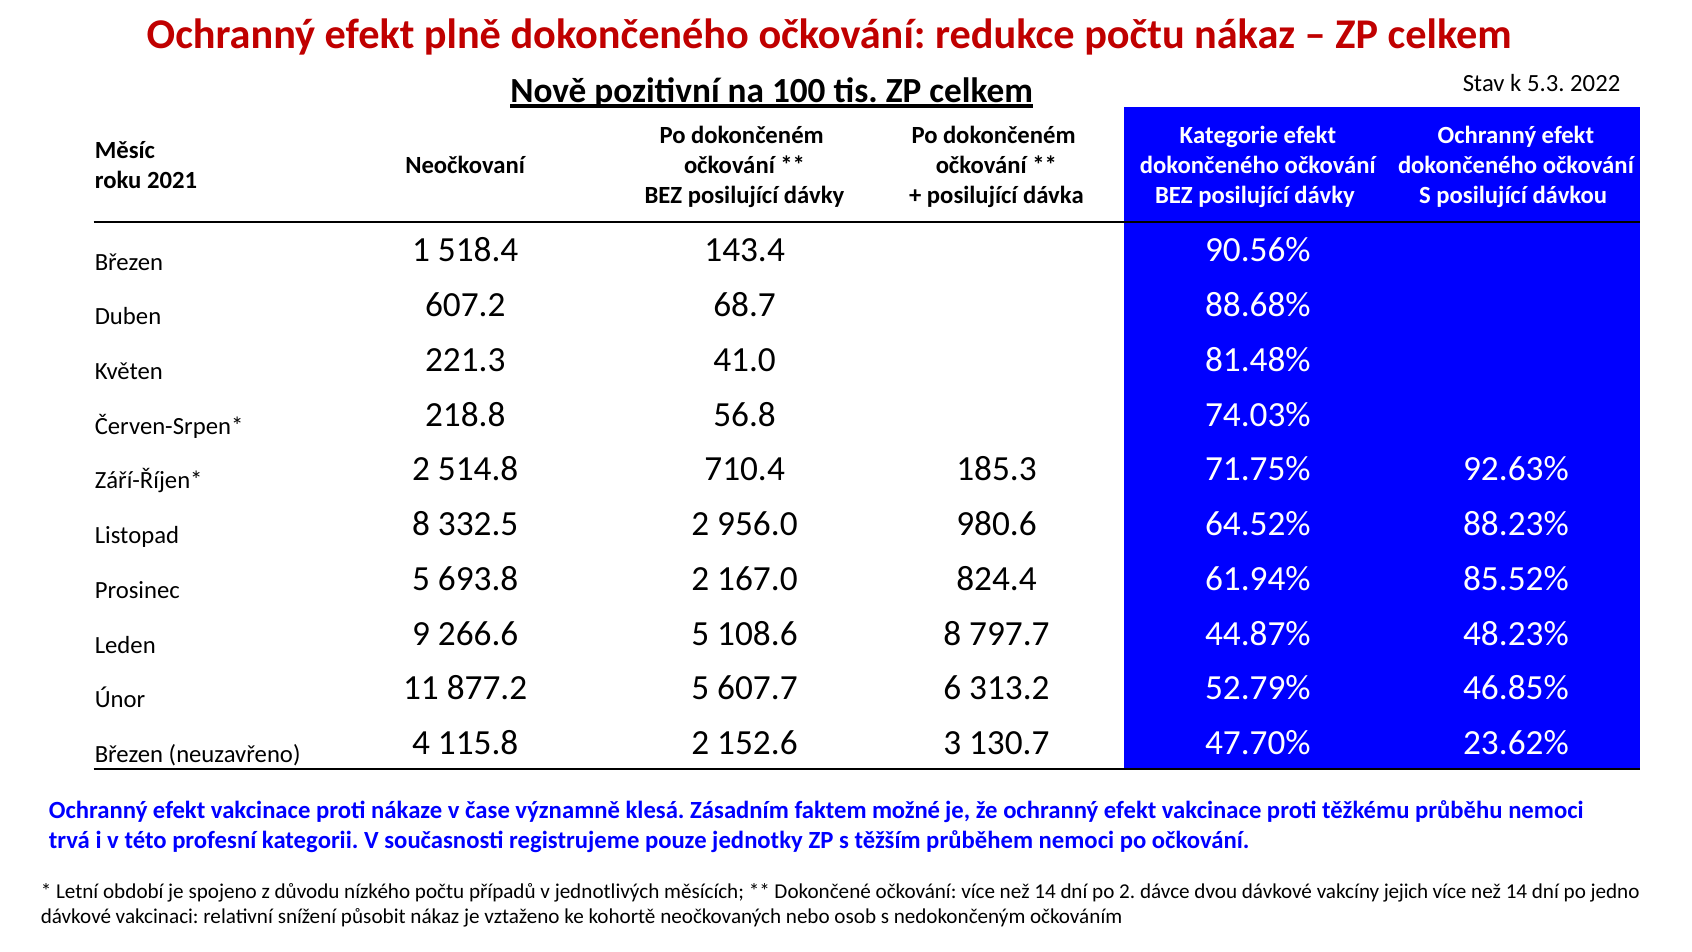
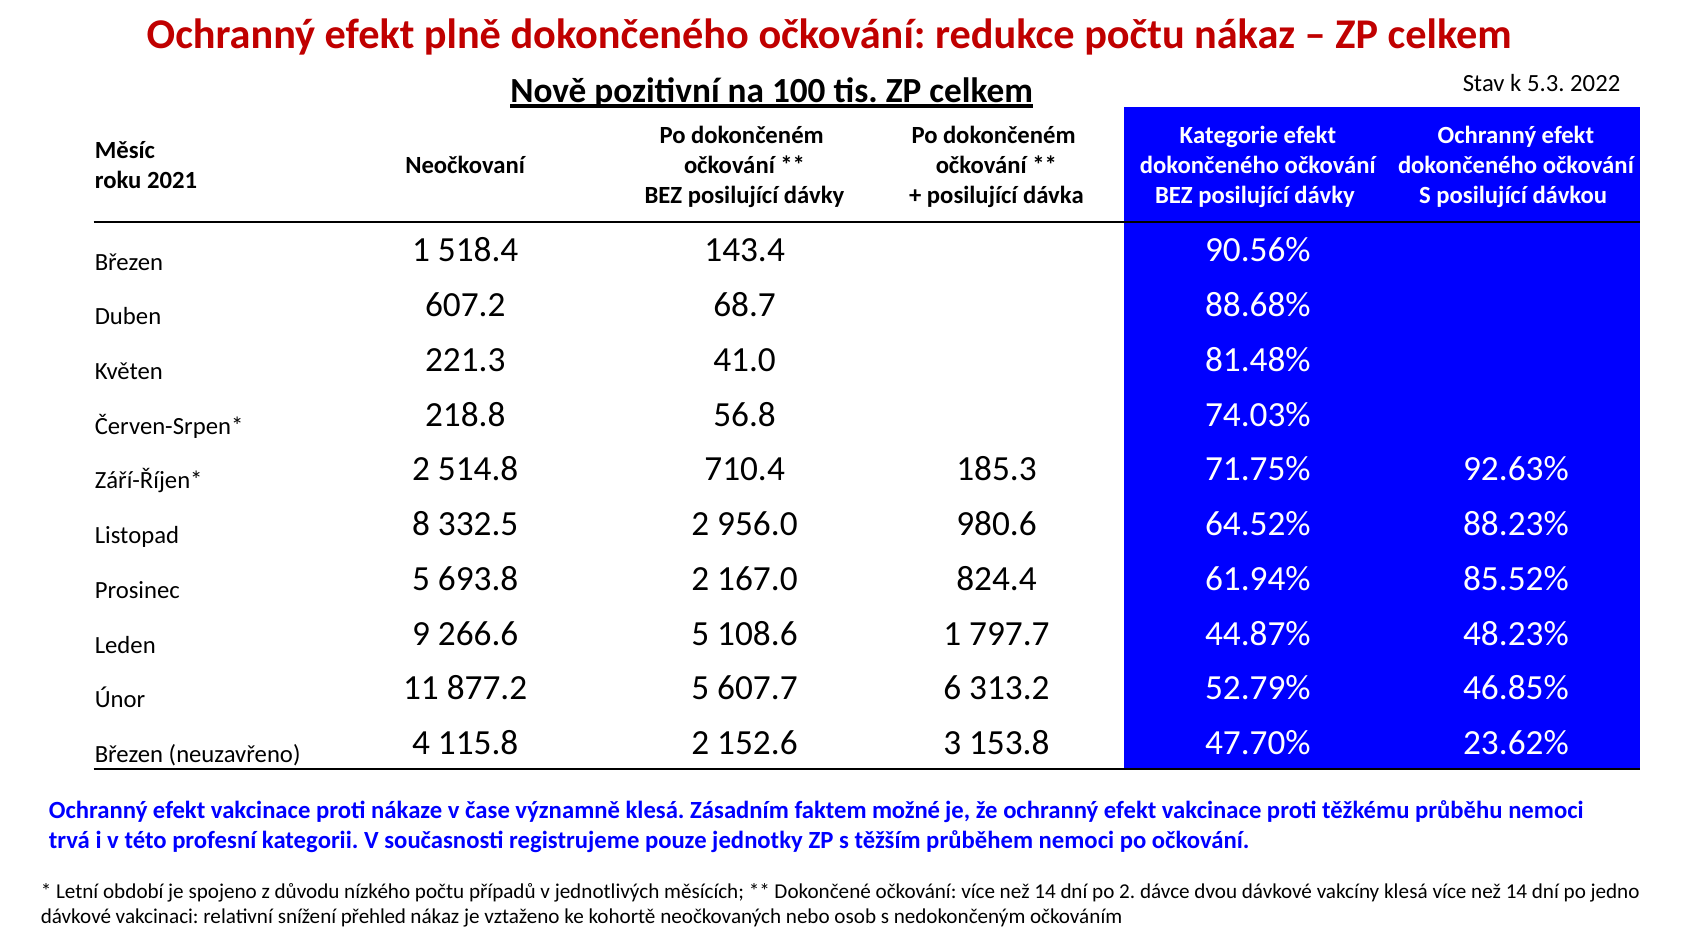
108.6 8: 8 -> 1 (952, 633)
130.7: 130.7 -> 153.8 (1009, 743)
vakcíny jejich: jejich -> klesá (1406, 891)
působit: působit -> přehled (373, 916)
